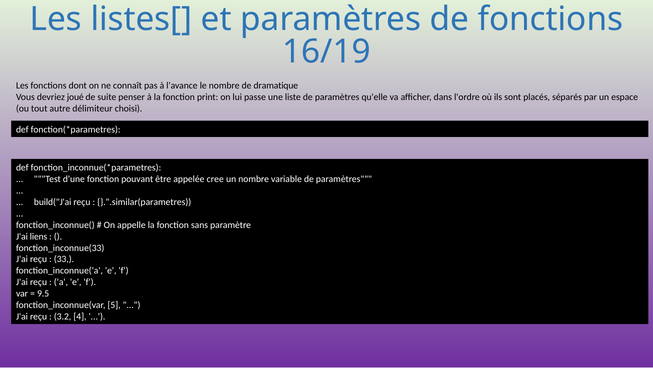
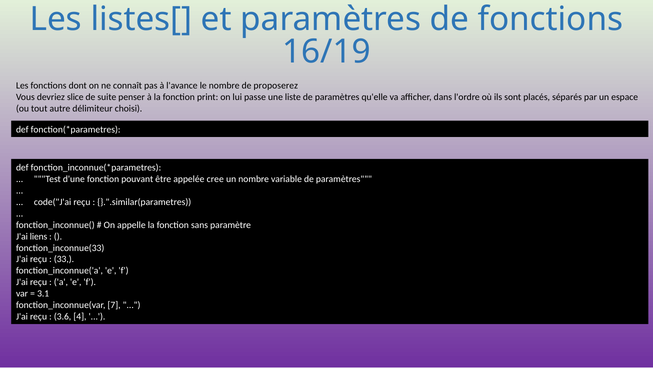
dramatique: dramatique -> proposerez (276, 85)
joué: joué -> slice (75, 97)
build("J'ai: build("J'ai -> code("J'ai (53, 202)
9.5: 9.5 -> 3.1 (43, 293)
5: 5 -> 7 (114, 305)
3.2: 3.2 -> 3.6 (63, 316)
